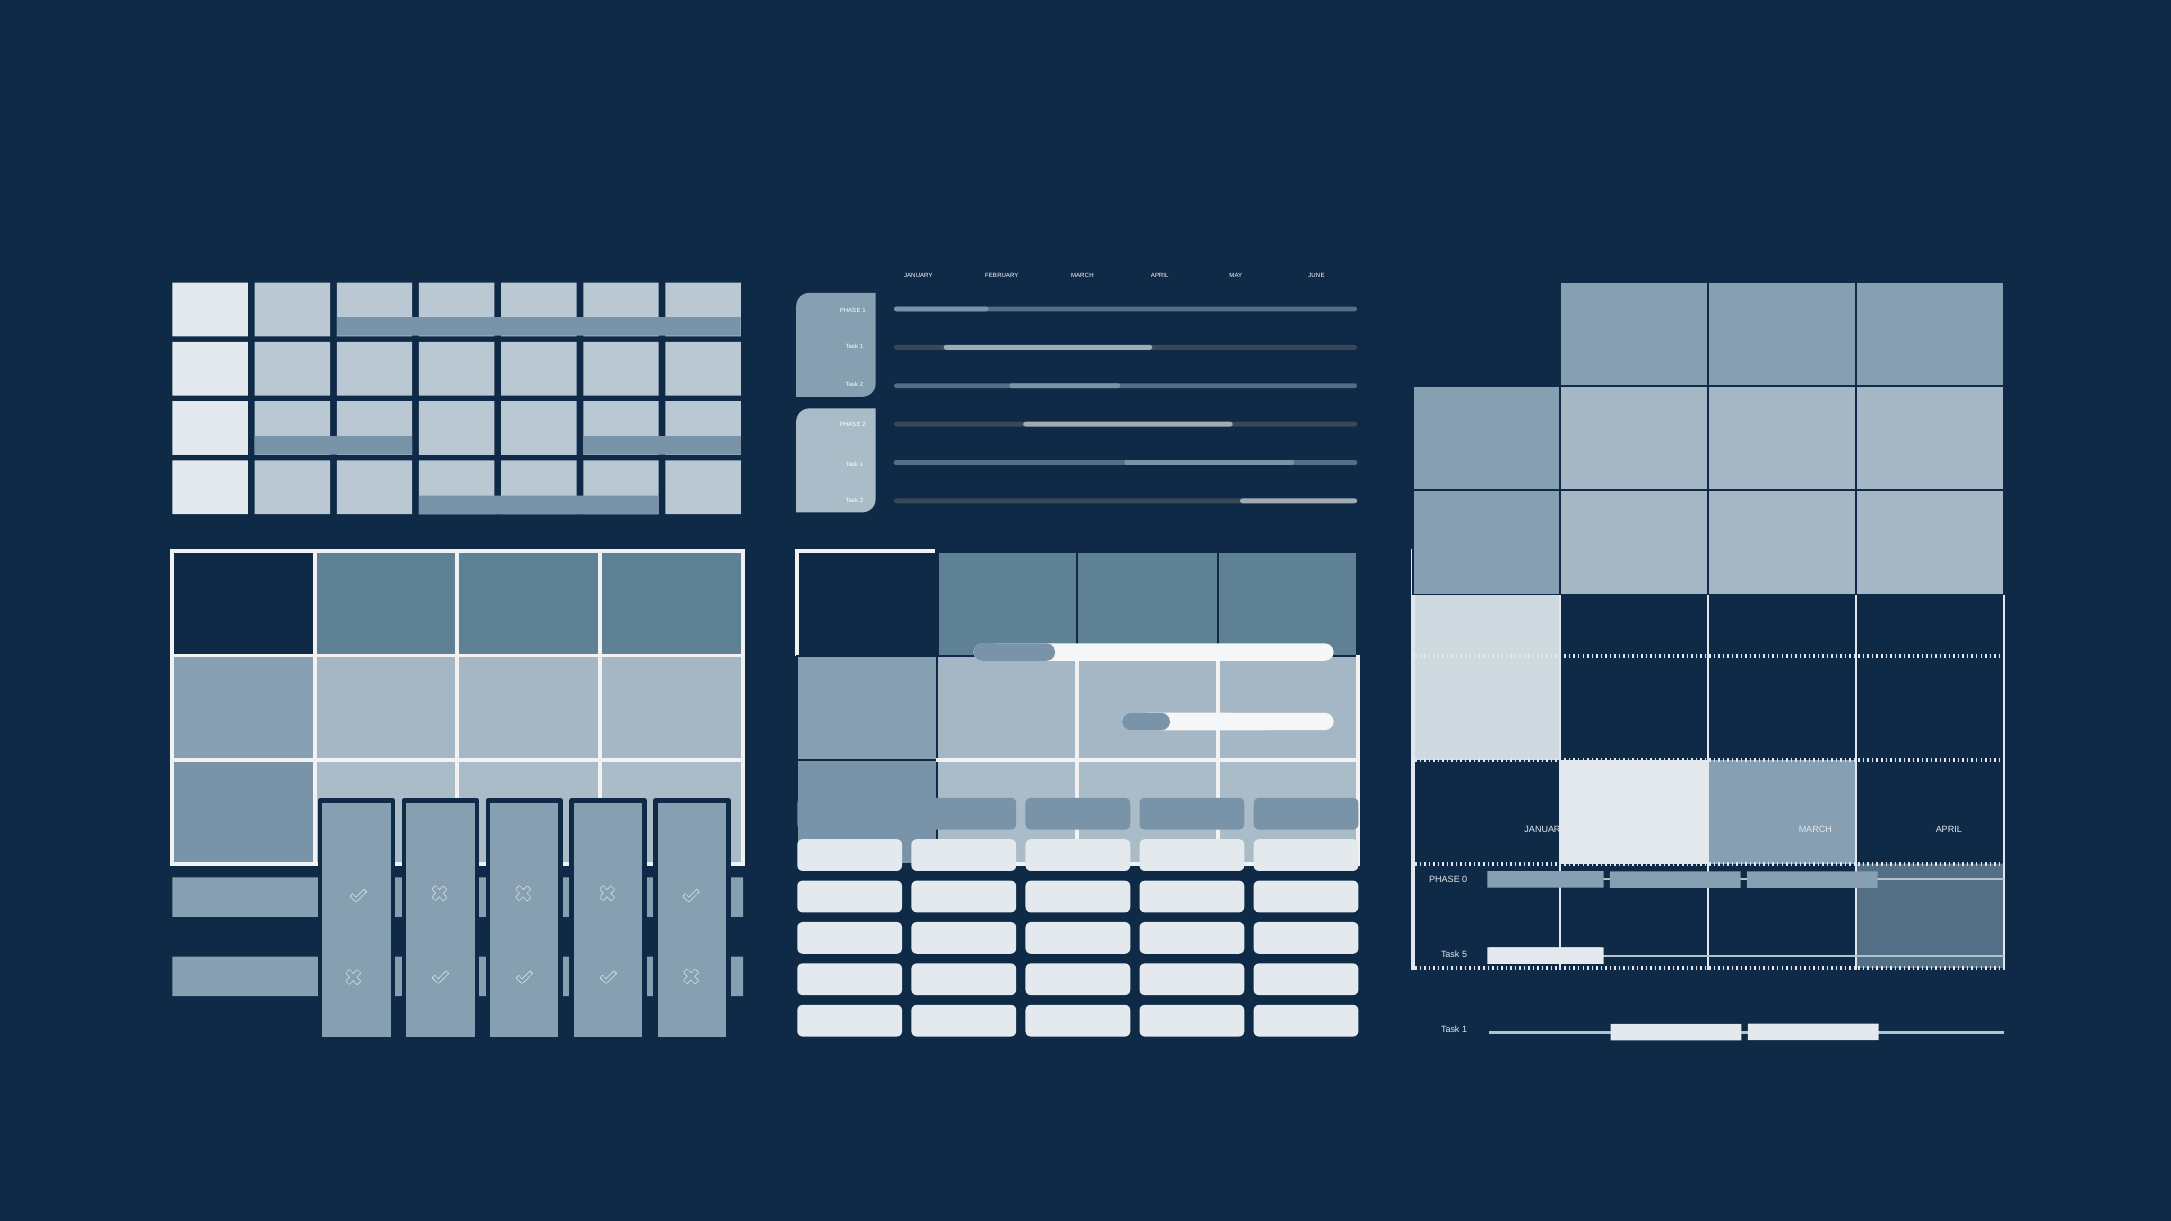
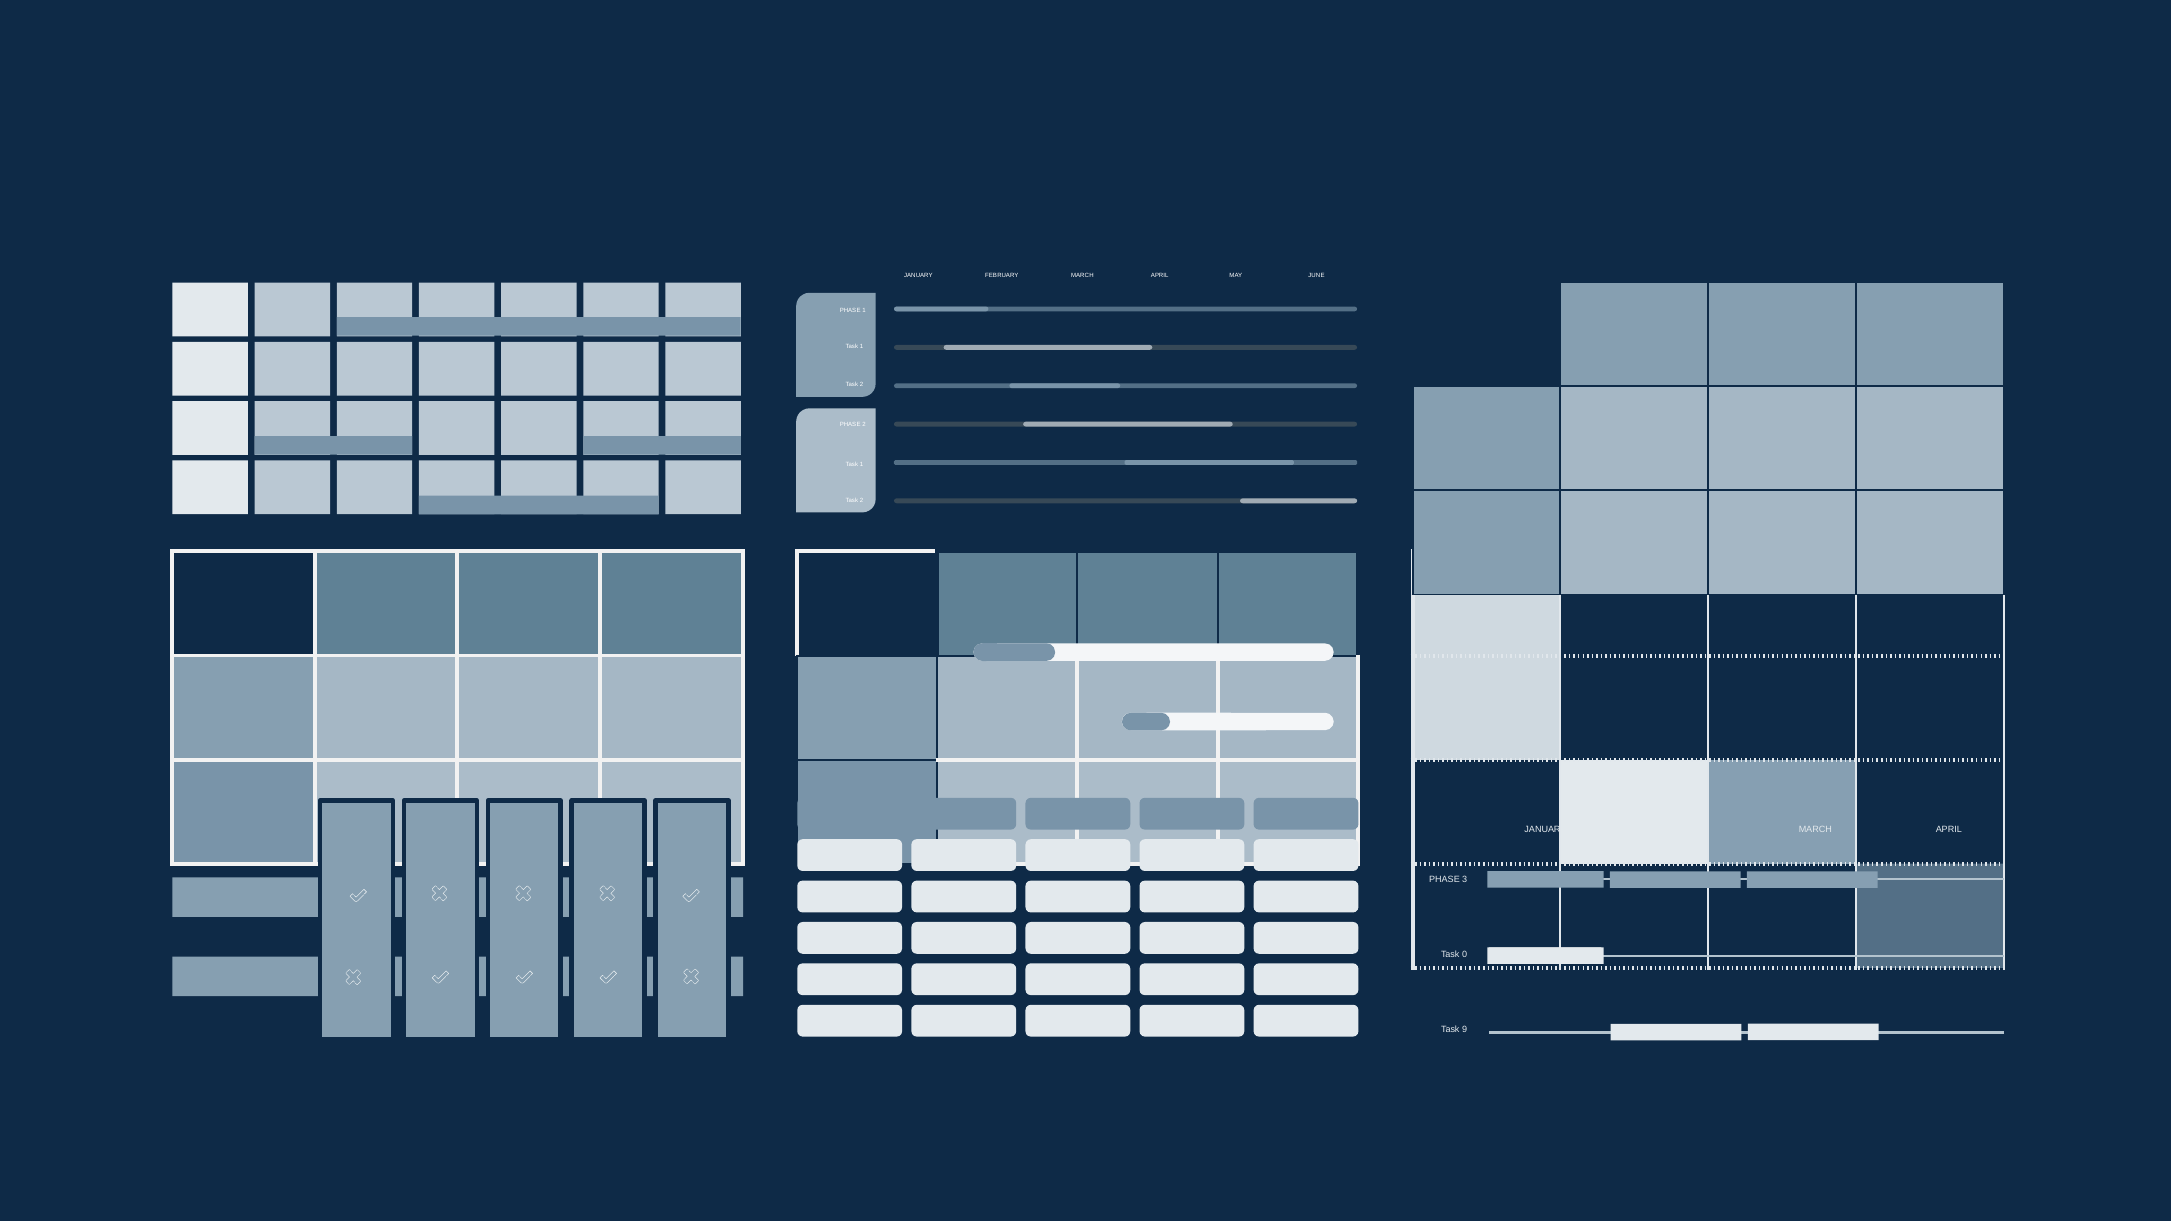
0: 0 -> 3 (1465, 880)
5: 5 -> 0 (1465, 955)
1: 1 -> 9 (1465, 1030)
